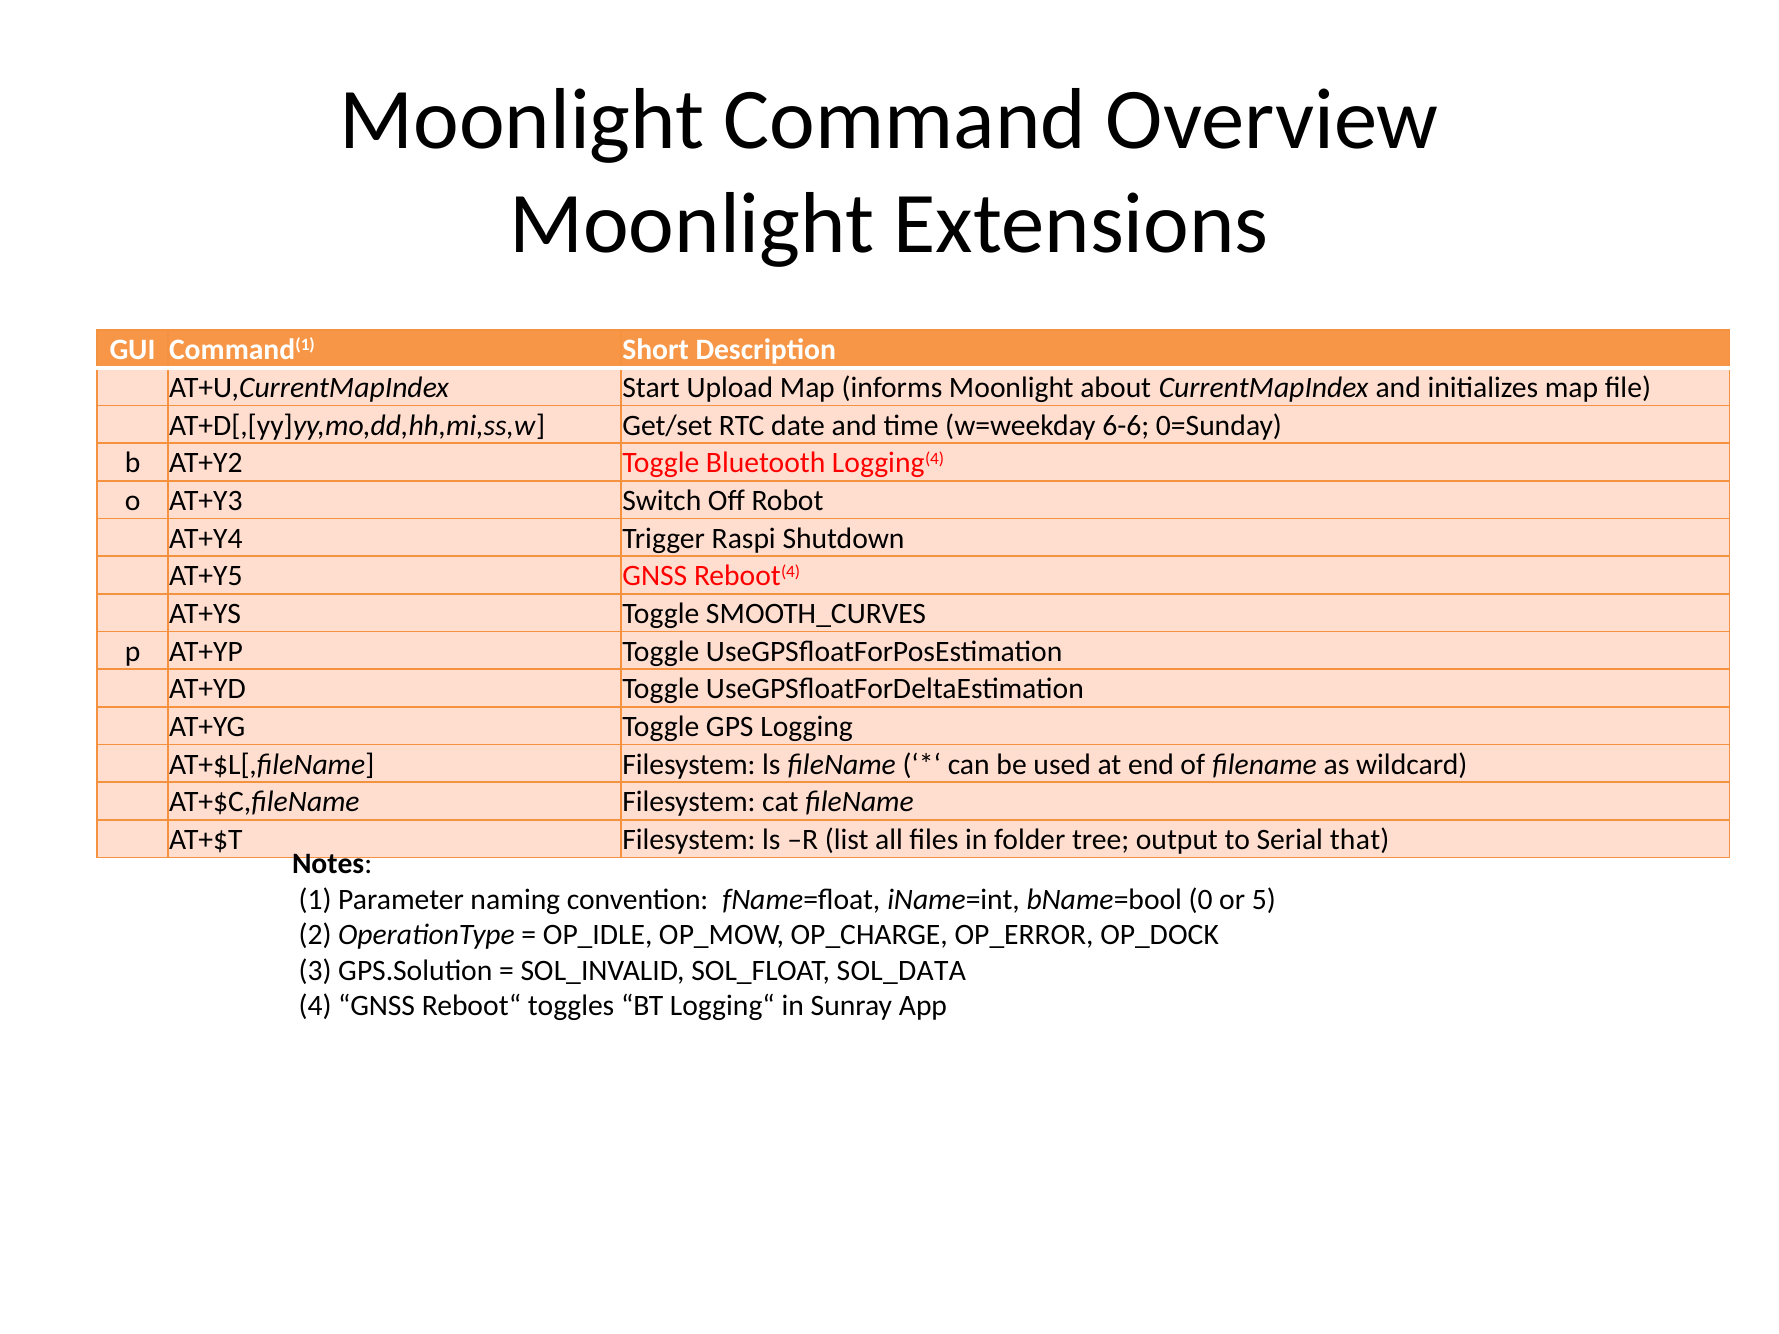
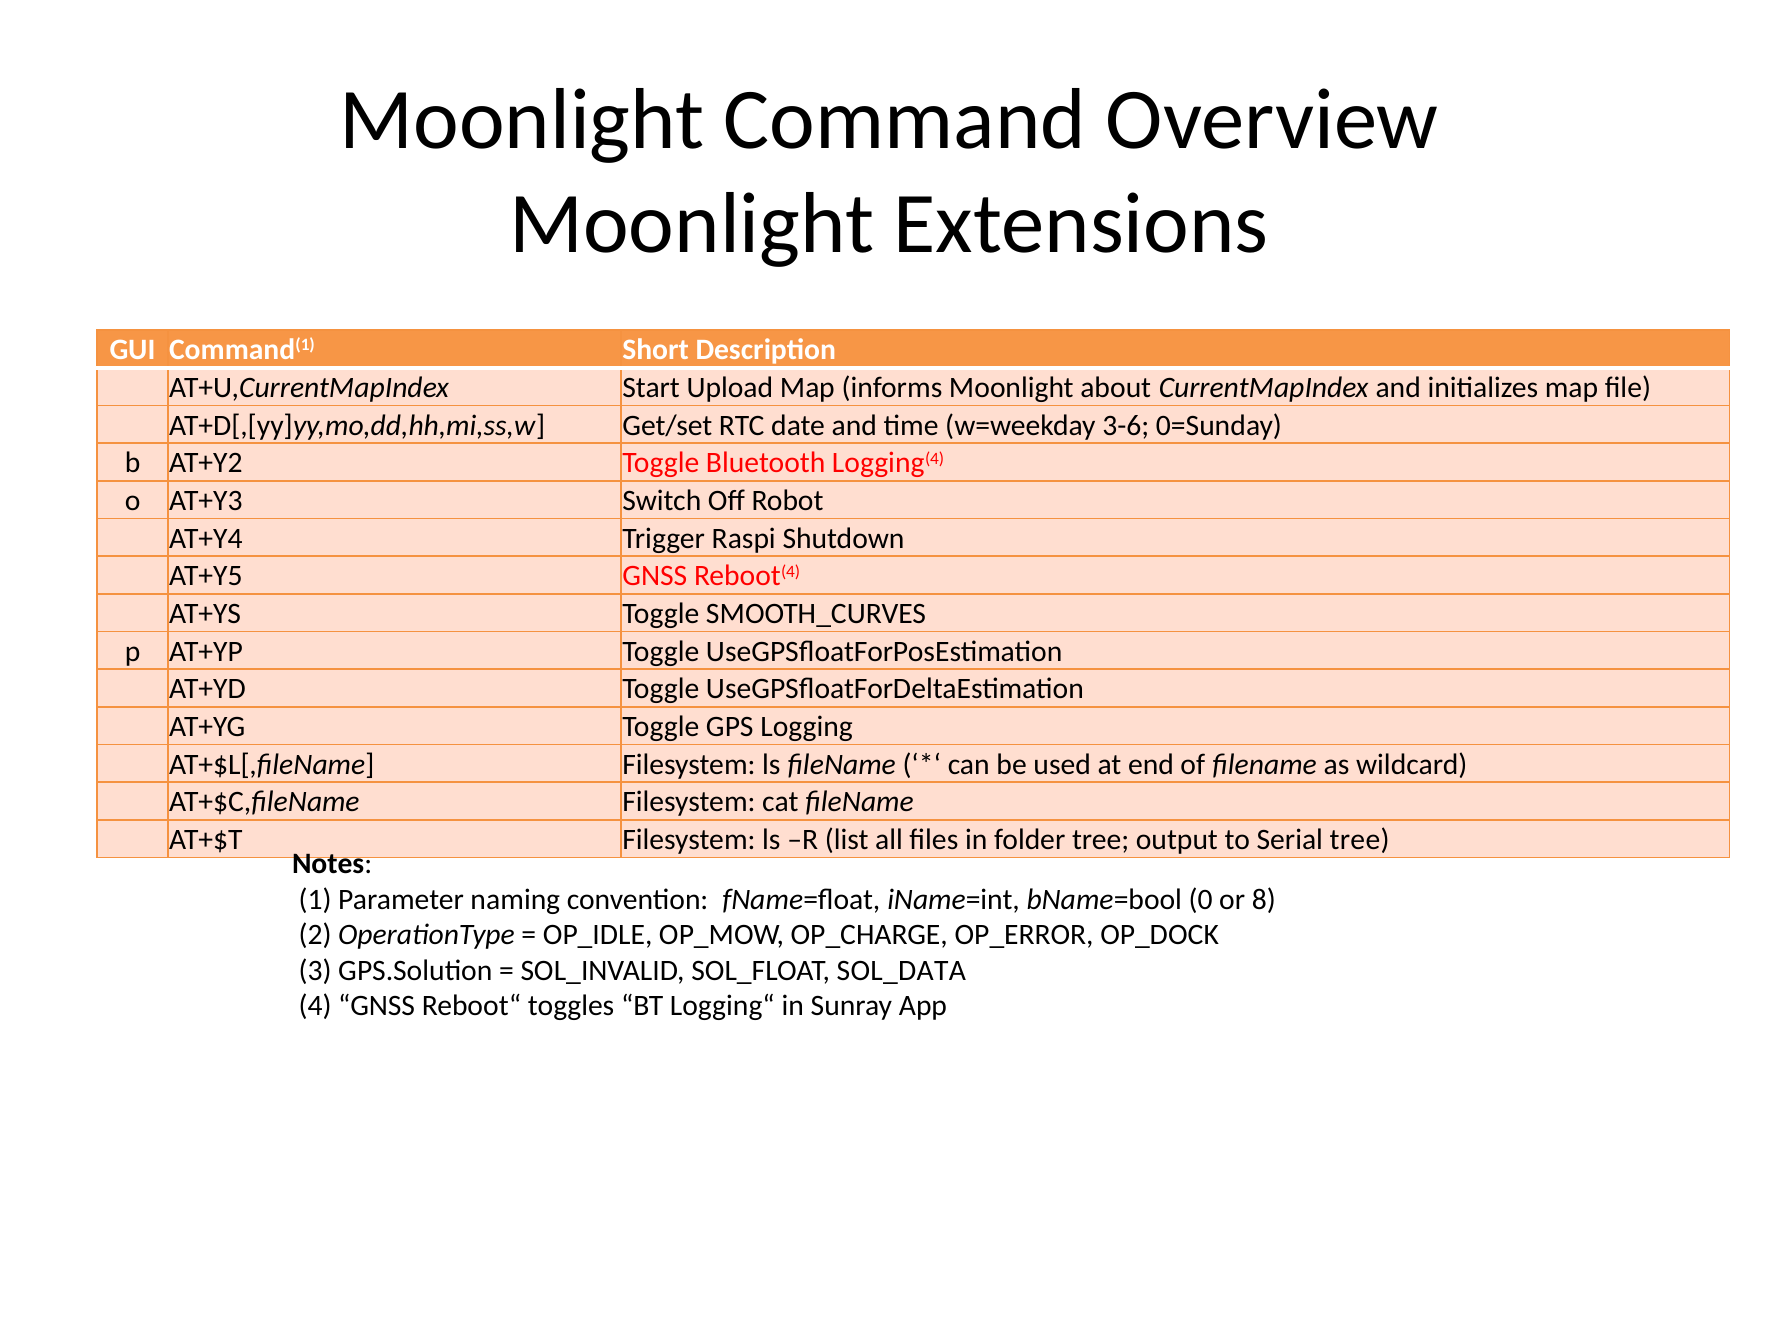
6-6: 6-6 -> 3-6 (1126, 426)
Serial that: that -> tree (1360, 840)
5: 5 -> 8 (1264, 899)
